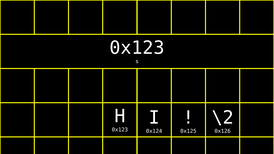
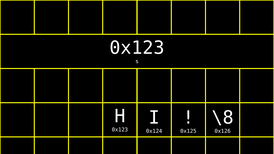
\2: \2 -> \8 (223, 118)
